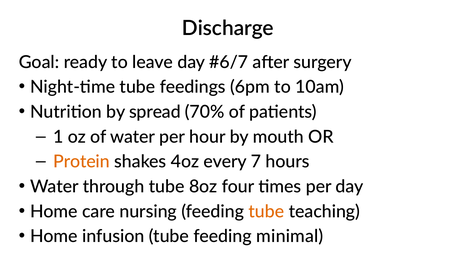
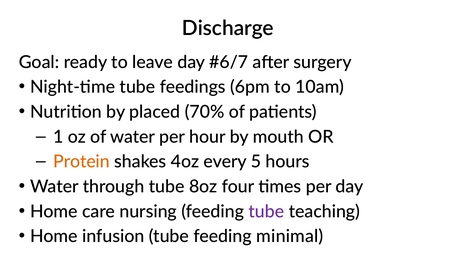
spread: spread -> placed (155, 112)
7: 7 -> 5 (256, 162)
tube colour: orange -> purple (266, 212)
